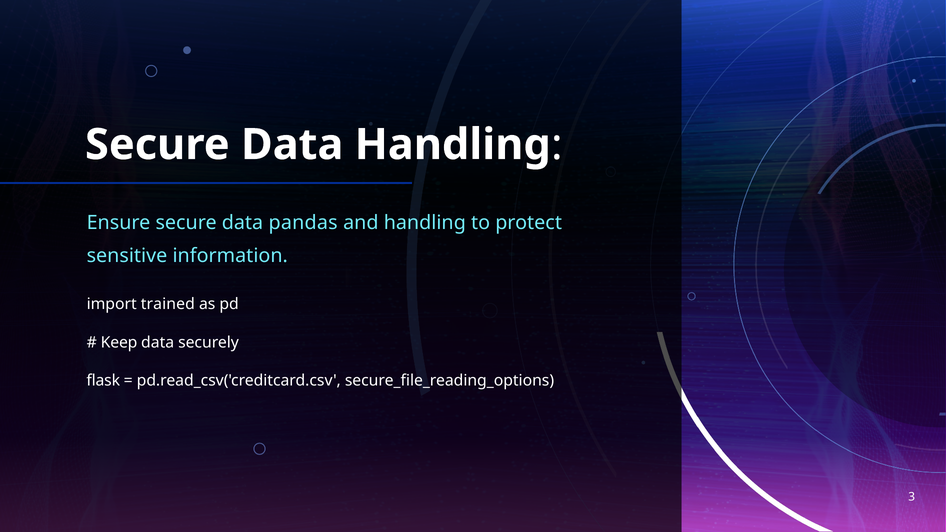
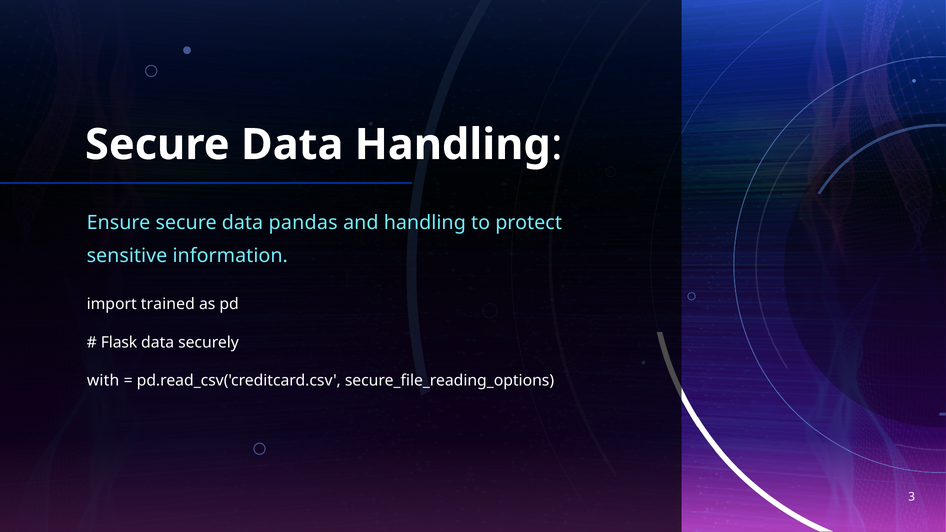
Keep: Keep -> Flask (119, 342)
flask: flask -> with (103, 381)
